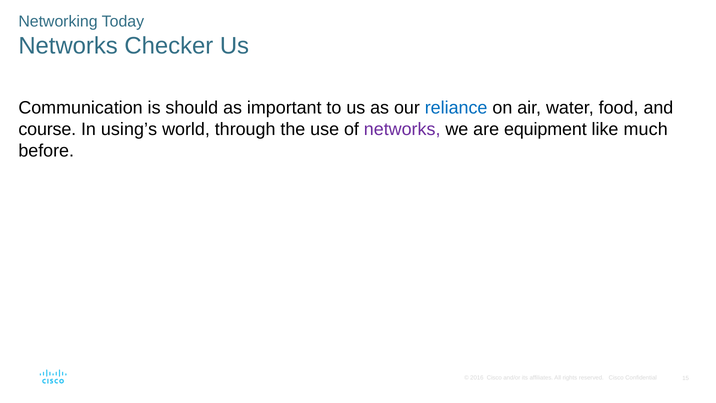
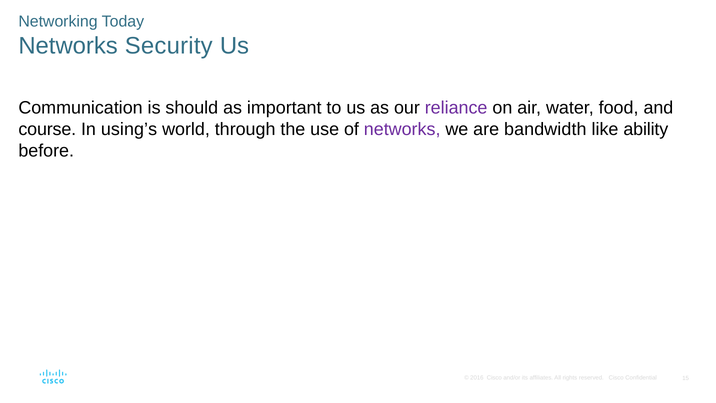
Checker: Checker -> Security (169, 46)
reliance colour: blue -> purple (456, 108)
equipment: equipment -> bandwidth (545, 129)
much: much -> ability (646, 129)
